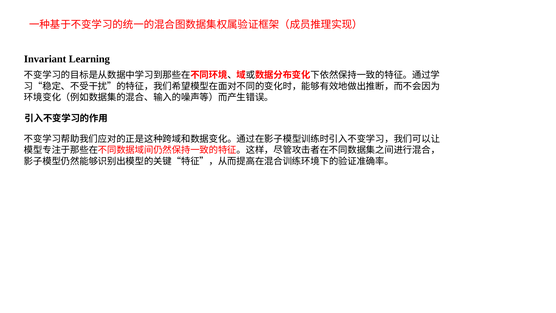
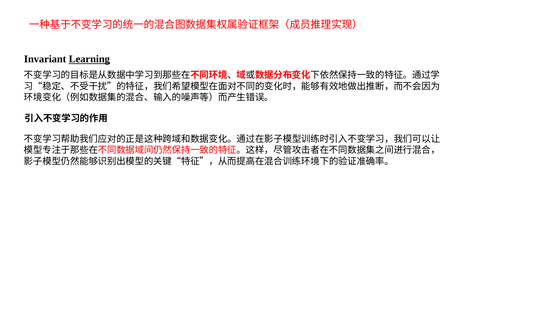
Learning underline: none -> present (89, 59)
